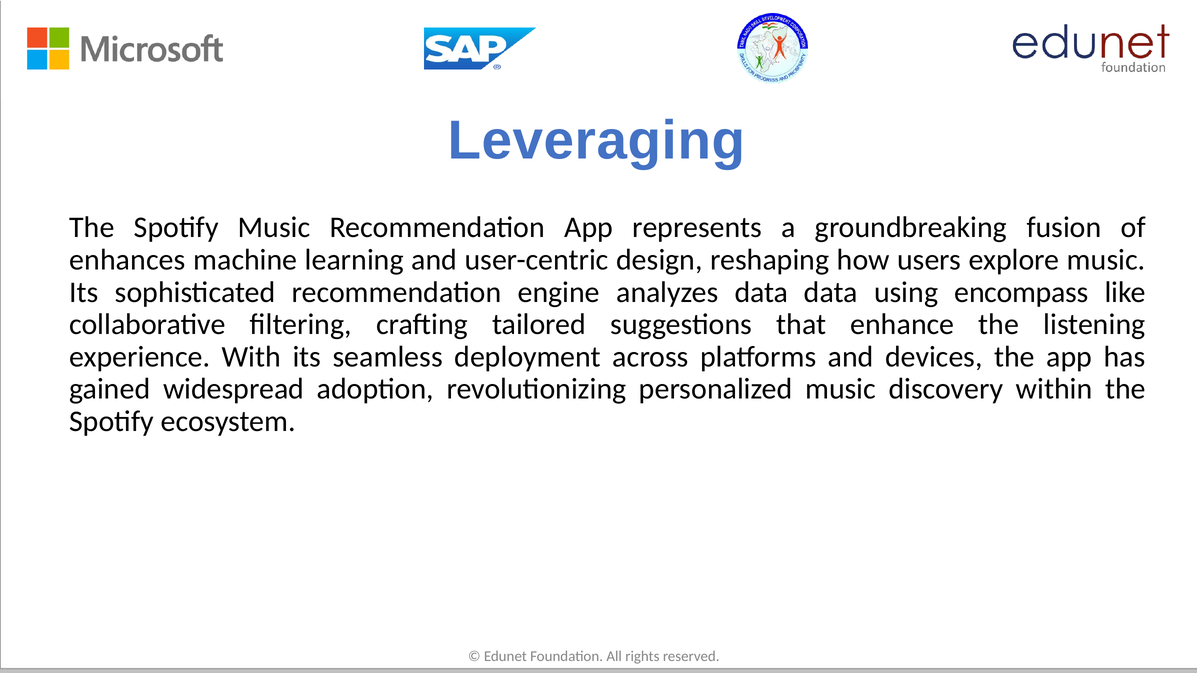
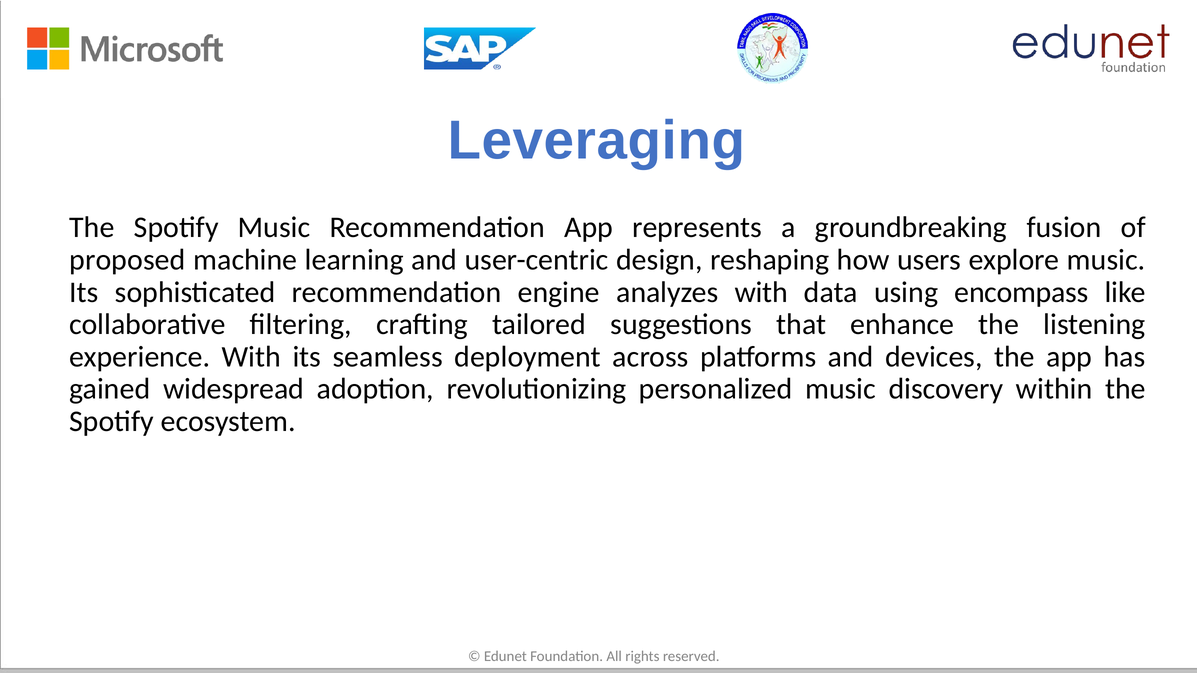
enhances: enhances -> proposed (127, 260)
analyzes data: data -> with (761, 292)
